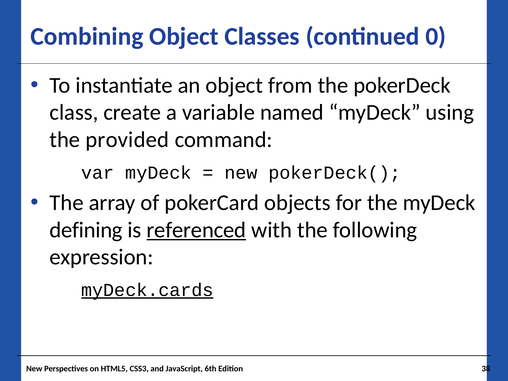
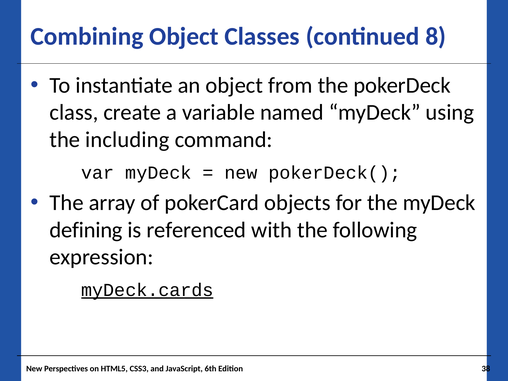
0: 0 -> 8 (436, 36)
provided: provided -> including (127, 140)
referenced underline: present -> none (196, 230)
